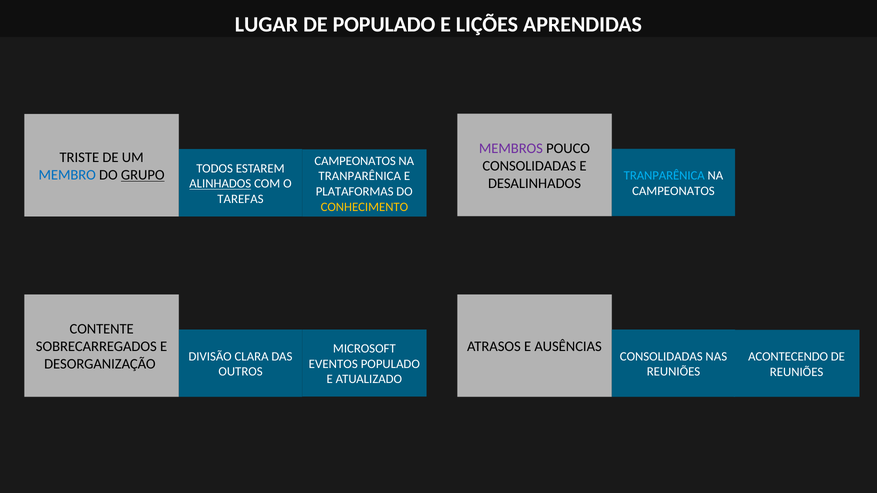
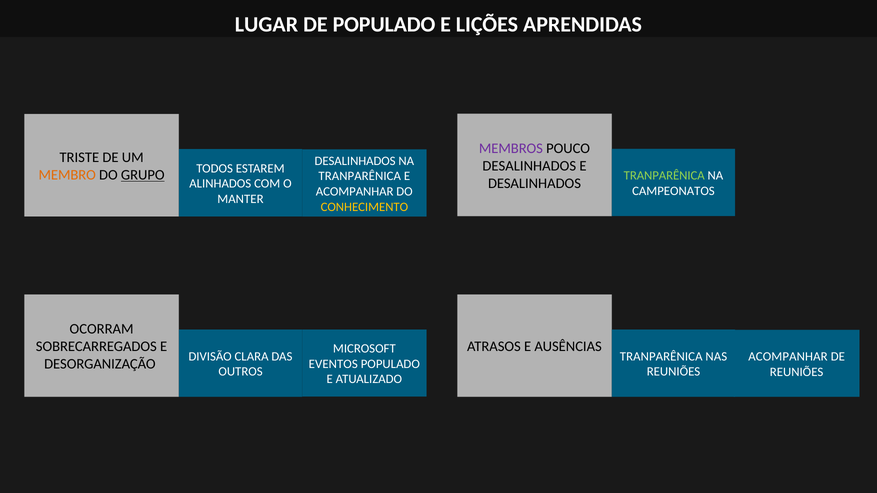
CAMPEONATOS: CAMPEONATOS -> DESALINHADOS (355, 161)
CONSOLIDADAS: CONSOLIDADAS -> DESALINHADOS (529, 166)
MEMBRO colour: blue -> orange (67, 175)
TRANPARÊNICA colour: light blue -> light green (664, 176)
ALINHADOS underline: present -> none (220, 184)
PLATAFORMAS: PLATAFORMAS -> ACOMPANHAR (355, 192)
TAREFAS: TAREFAS -> MANTER (240, 199)
CONTENTE: CONTENTE -> OCORRAM (102, 329)
CONSOLIDADAS: CONSOLIDADAS -> TRANPARÊNICA (661, 357)
ACONTECENDO: ACONTECENDO -> ACOMPANHAR (788, 357)
